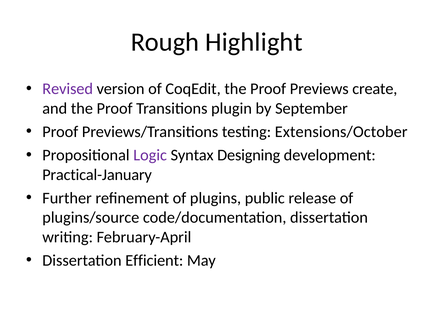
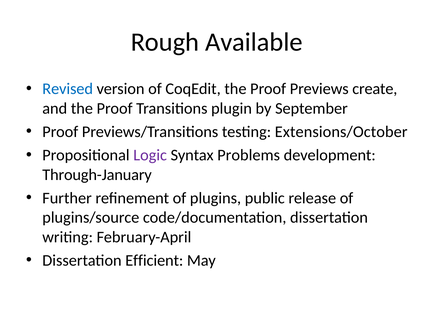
Highlight: Highlight -> Available (254, 42)
Revised colour: purple -> blue (68, 89)
Designing: Designing -> Problems (249, 155)
Practical-January: Practical-January -> Through-January (97, 175)
